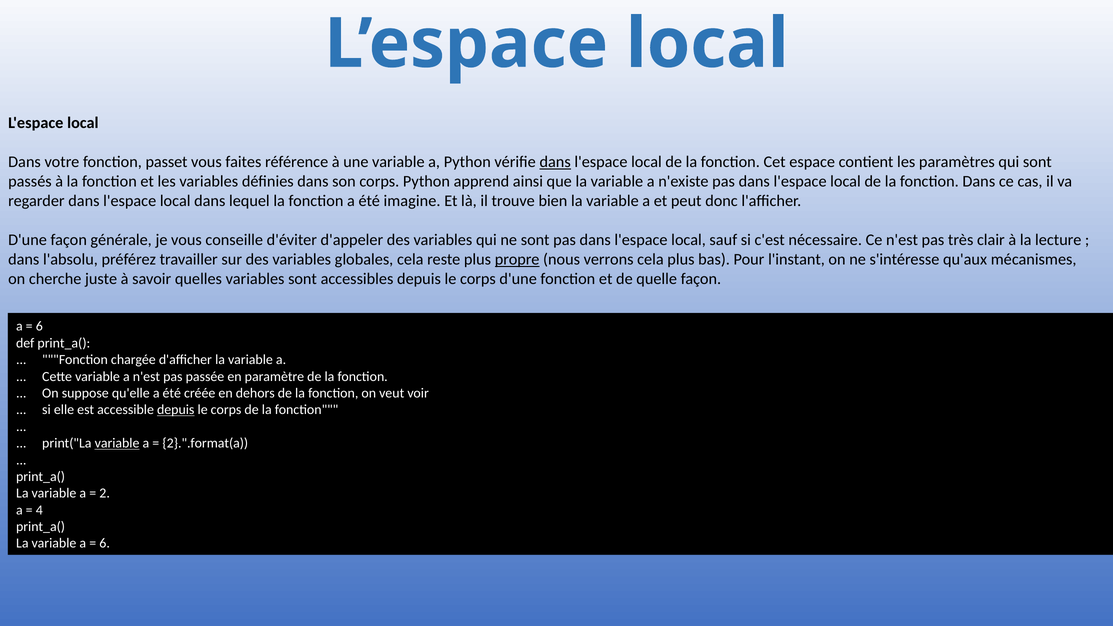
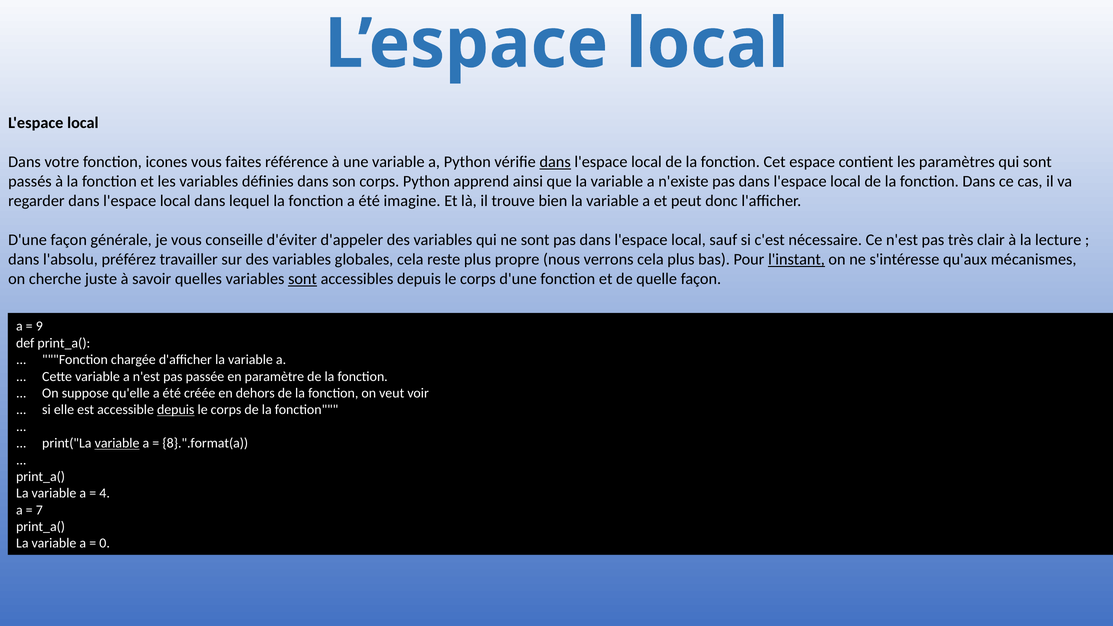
passet: passet -> icones (167, 162)
propre underline: present -> none (517, 260)
l'instant underline: none -> present (797, 260)
sont underline: none -> present (303, 279)
6: 6 -> 9 (39, 326)
2}.".format(a: 2}.".format(a -> 8}.".format(a (205, 443)
2: 2 -> 4 (105, 493)
4: 4 -> 7 (39, 510)
6: 6 -> 0 (105, 543)
